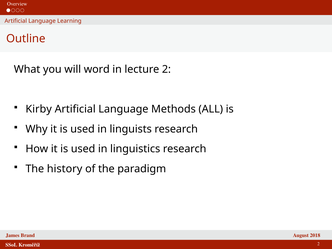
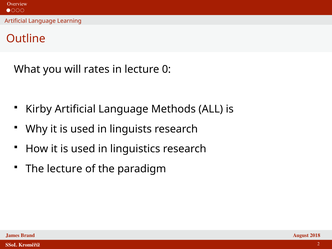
word: word -> rates (97, 69)
lecture 2: 2 -> 0 (166, 69)
The history: history -> lecture (65, 169)
